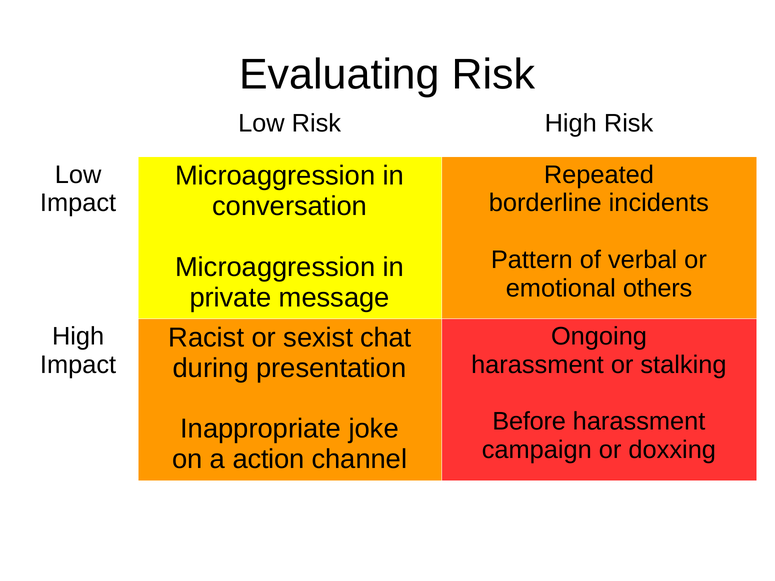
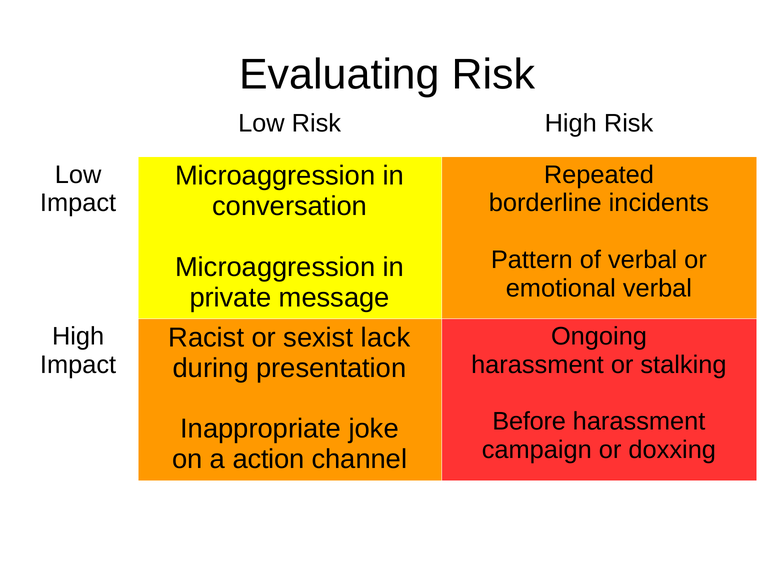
emotional others: others -> verbal (657, 288)
chat: chat -> lack (386, 338)
